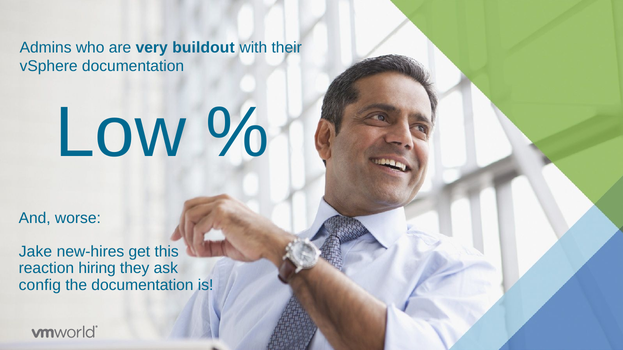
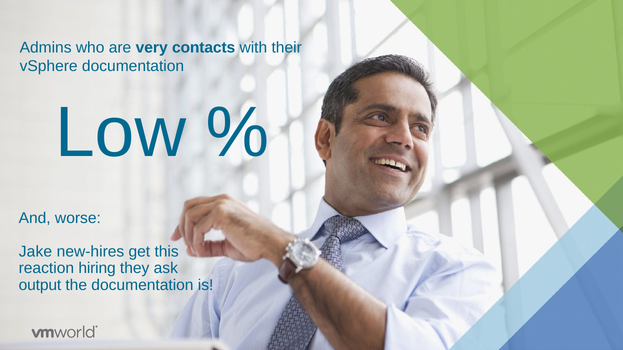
buildout: buildout -> contacts (204, 48)
config: config -> output (40, 286)
